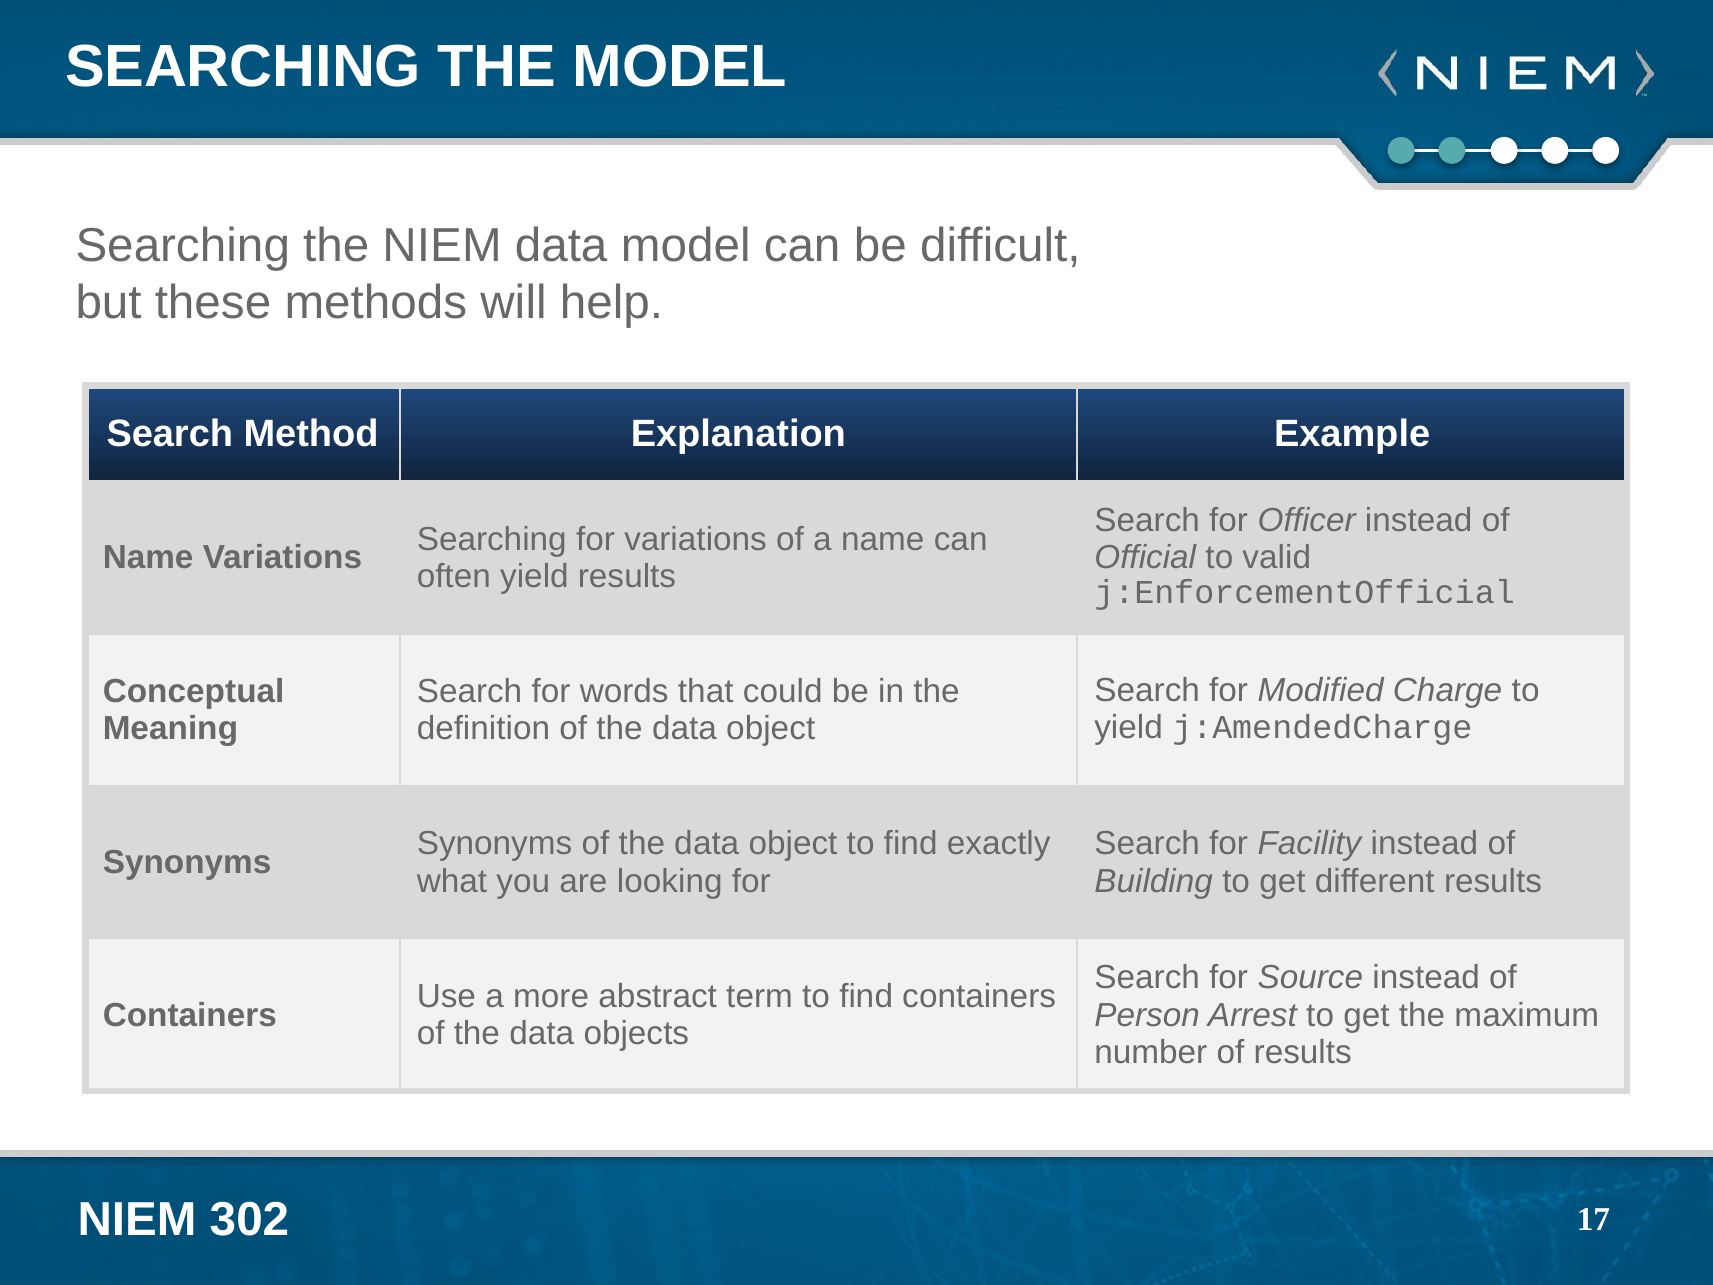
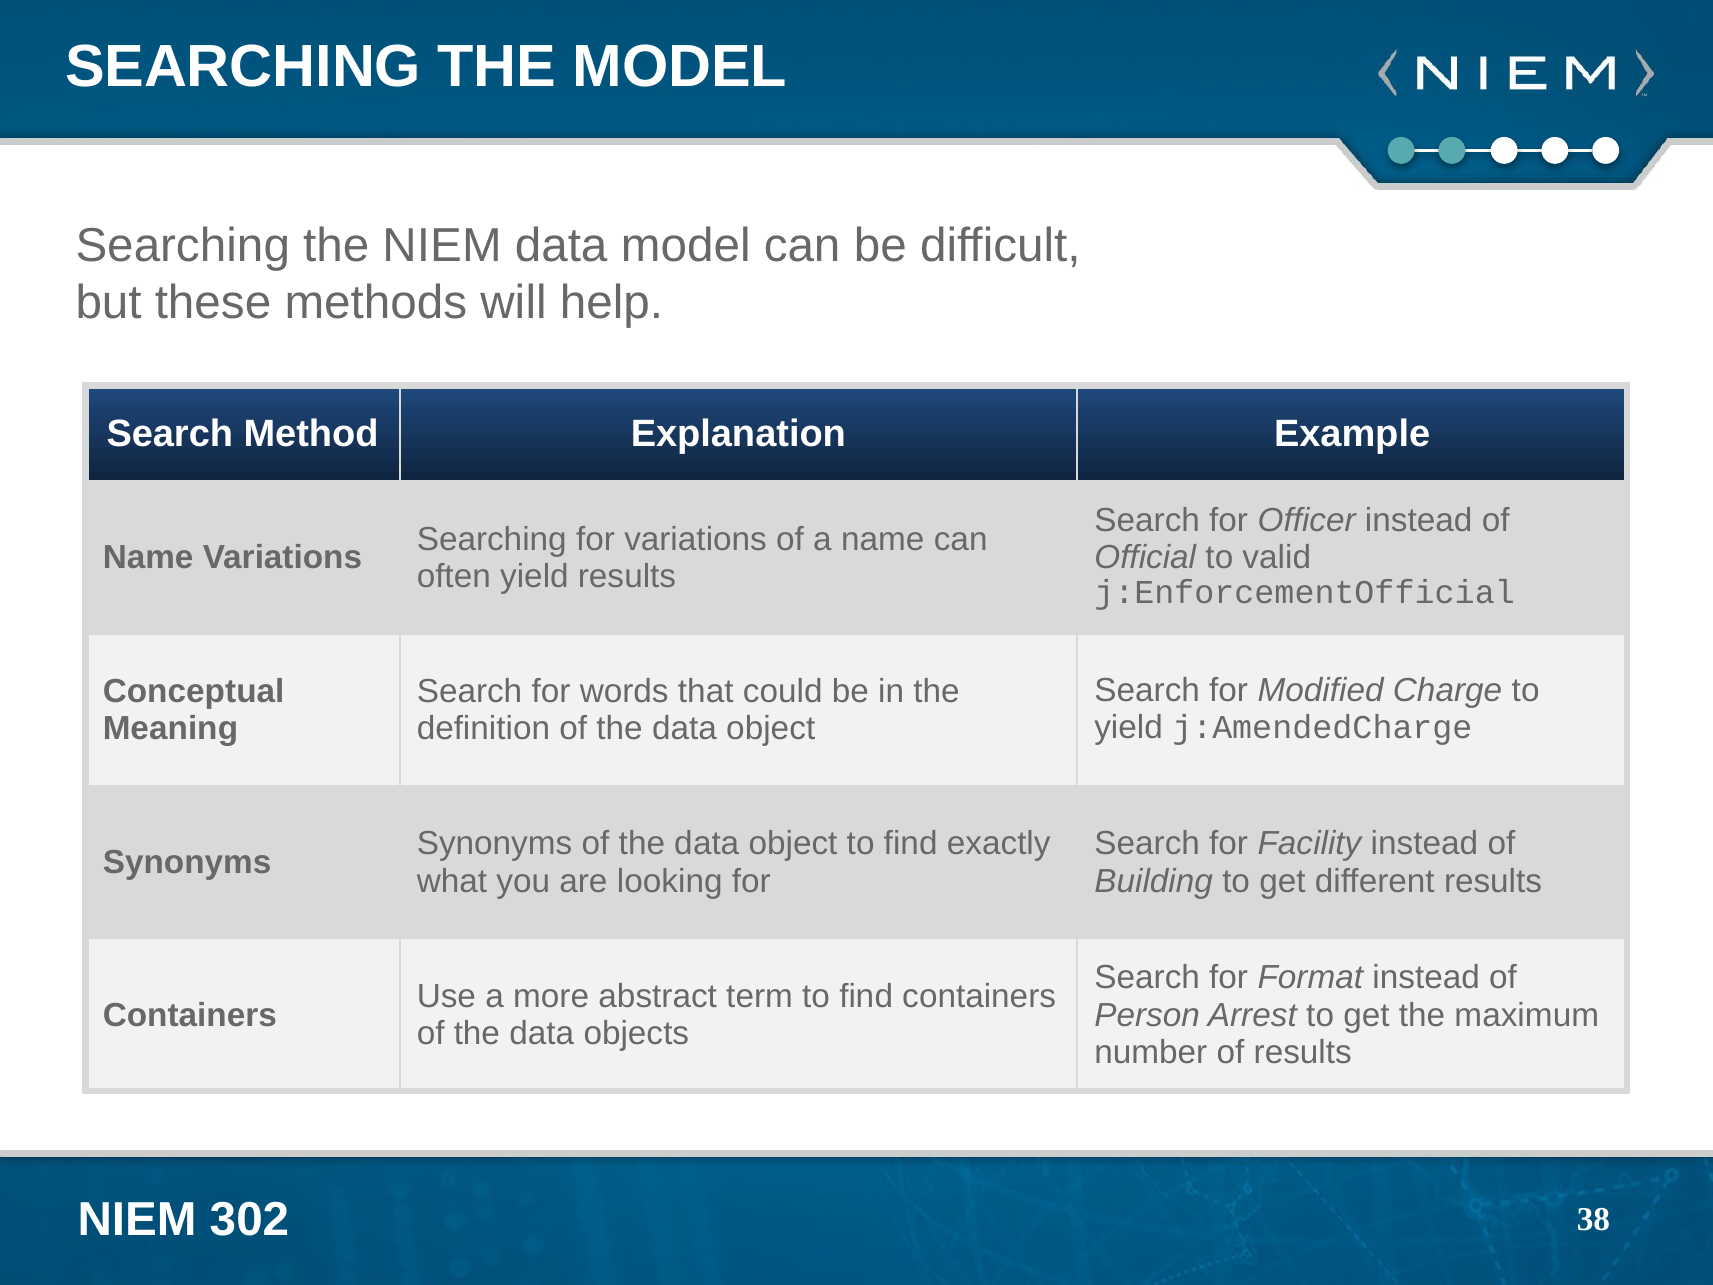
Source: Source -> Format (1310, 977)
17: 17 -> 38 (1593, 1219)
